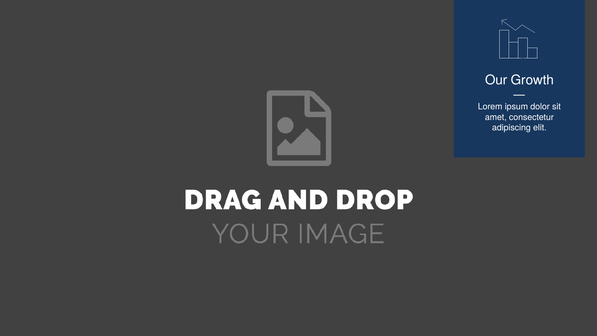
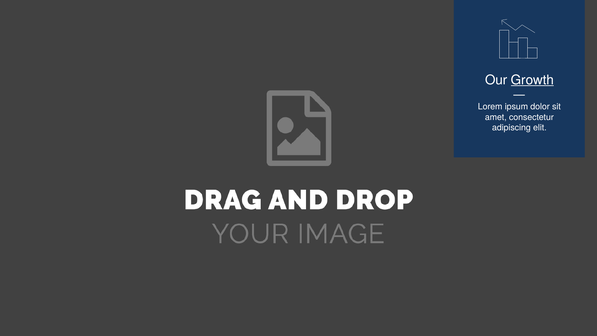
Growth underline: none -> present (532, 80)
